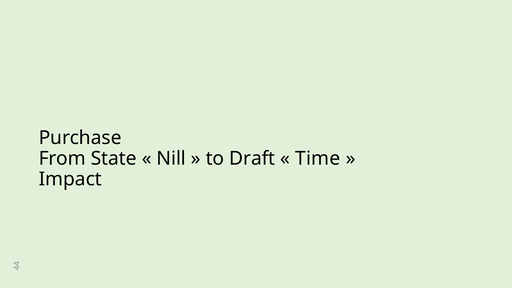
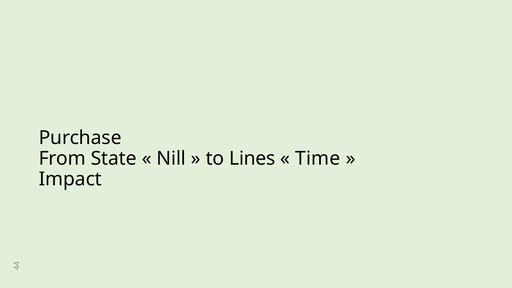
Draft: Draft -> Lines (252, 158)
